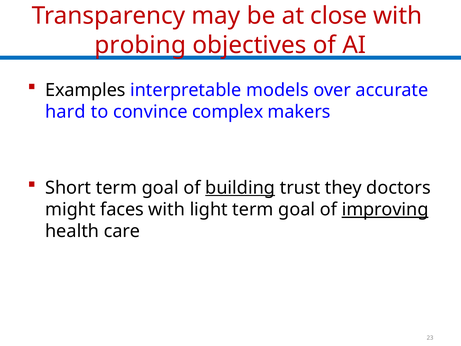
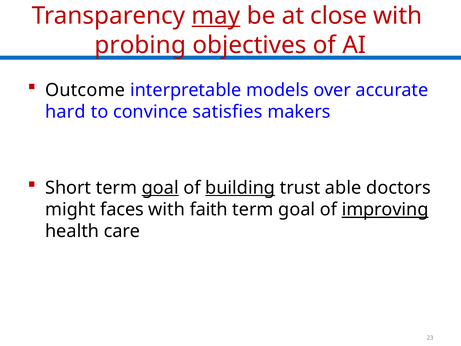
may underline: none -> present (216, 16)
Examples: Examples -> Outcome (85, 90)
complex: complex -> satisfies (228, 112)
goal underline: none -> present (160, 188)
they: they -> able (343, 188)
light: light -> faith (209, 209)
